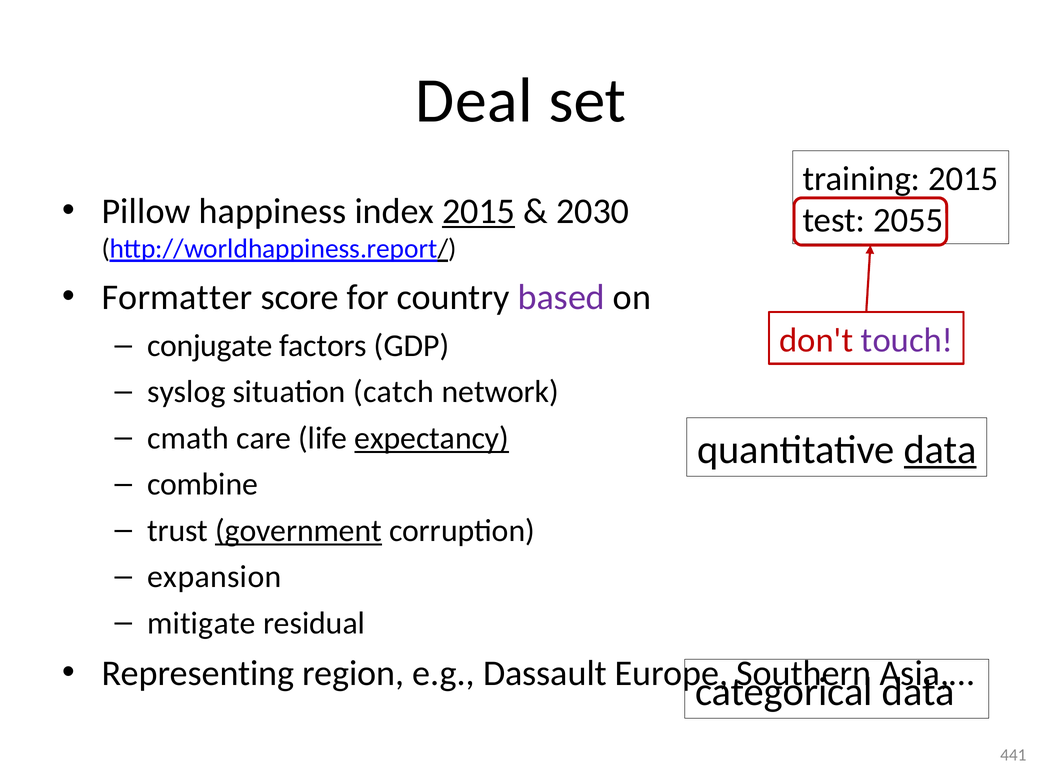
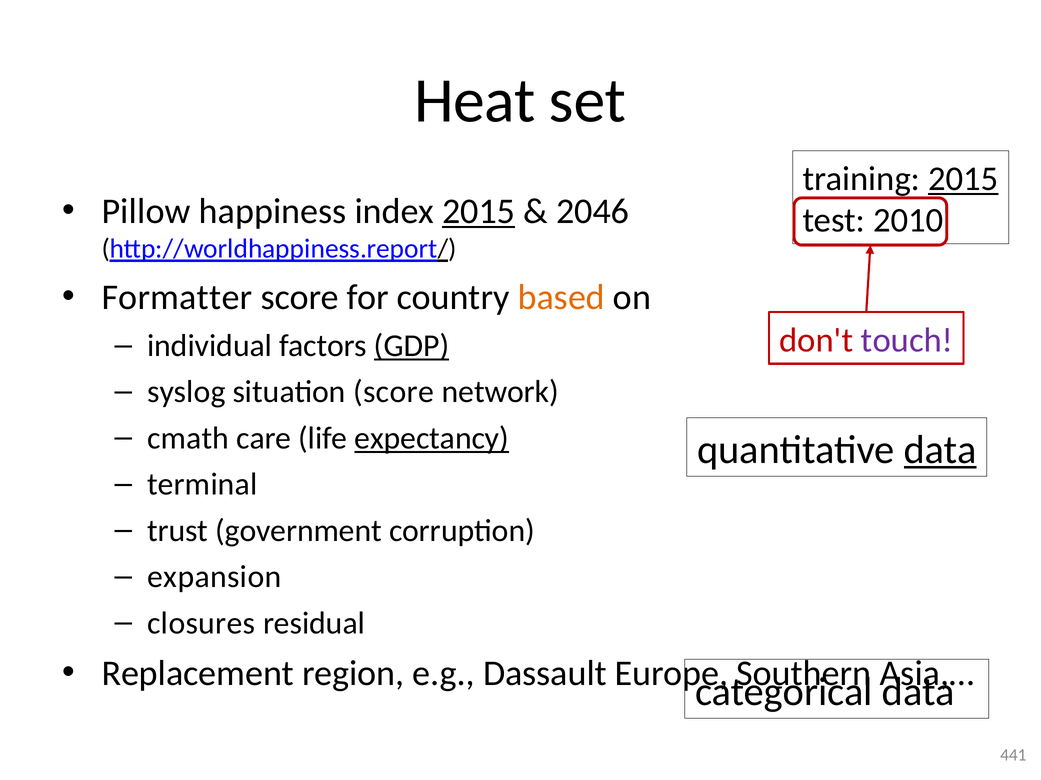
Deal: Deal -> Heat (475, 101)
2015 underline: none -> present (963, 179)
2030: 2030 -> 2046 (593, 212)
2055: 2055 -> 2010 (908, 221)
based colour: purple -> orange (561, 298)
conjugate: conjugate -> individual (210, 346)
GDP underline: none -> present (412, 346)
situation catch: catch -> score (393, 392)
combine: combine -> terminal (202, 485)
government underline: present -> none (299, 531)
mitigate: mitigate -> closures (201, 624)
Representing: Representing -> Replacement (198, 674)
